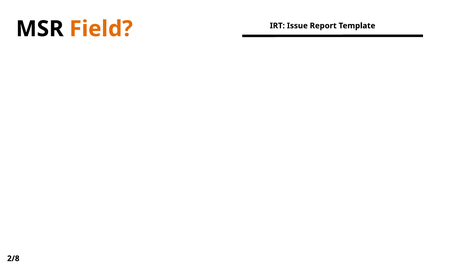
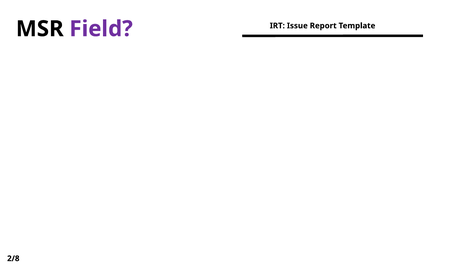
Field colour: orange -> purple (101, 29)
